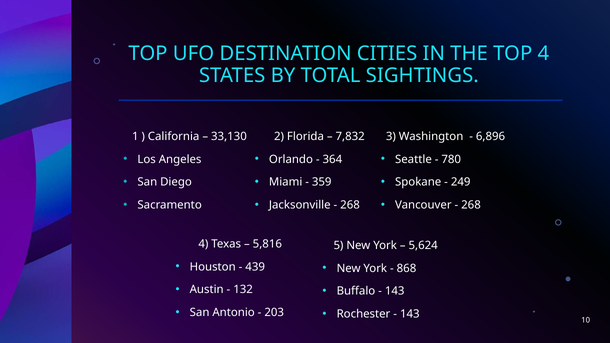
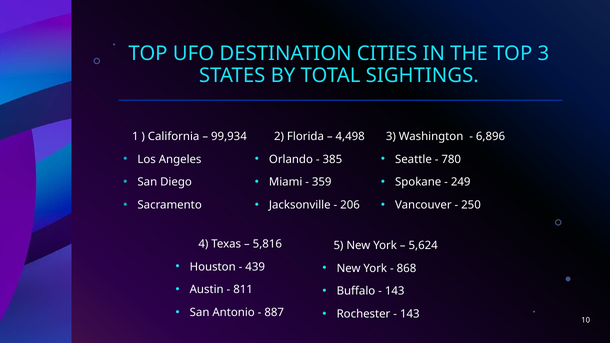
TOP 4: 4 -> 3 (543, 54)
33,130: 33,130 -> 99,934 (229, 137)
7,832: 7,832 -> 4,498 (350, 137)
364: 364 -> 385 (332, 159)
268: 268 -> 206 (350, 205)
268: 268 -> 250 (471, 205)
132: 132 -> 811 (243, 290)
203: 203 -> 887 (274, 312)
